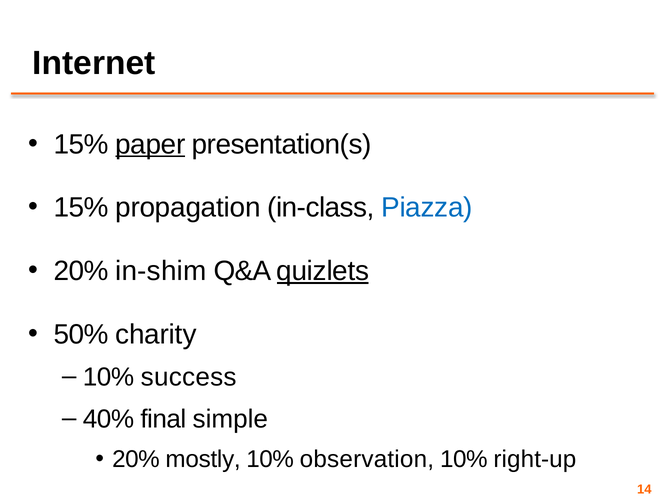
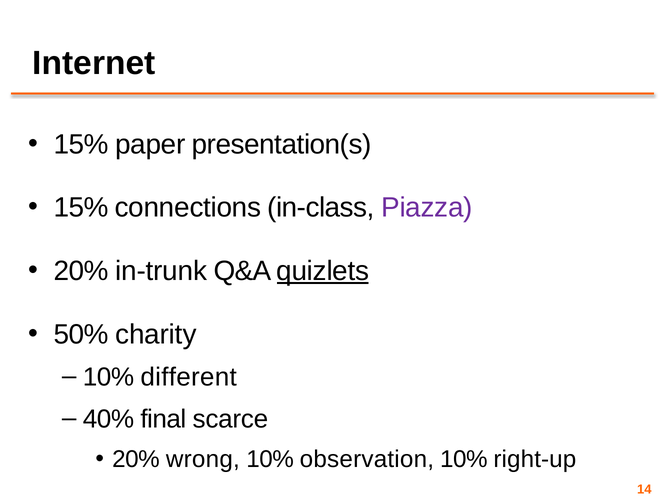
paper underline: present -> none (150, 144)
propagation: propagation -> connections (188, 208)
Piazza colour: blue -> purple (427, 208)
in-shim: in-shim -> in-trunk (161, 271)
success: success -> different (189, 377)
simple: simple -> scarce (230, 419)
mostly: mostly -> wrong (203, 460)
